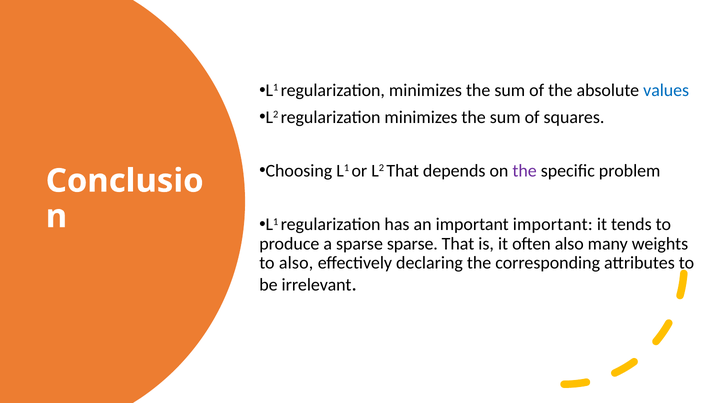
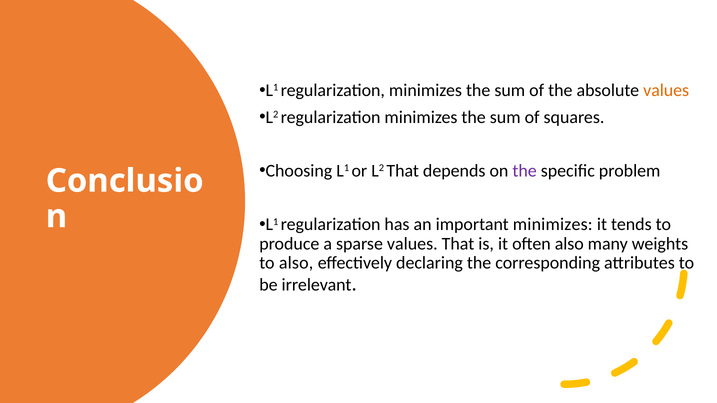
values colour: blue -> orange (666, 90)
important important: important -> minimizes (553, 225)
sparse sparse: sparse -> values (412, 244)
